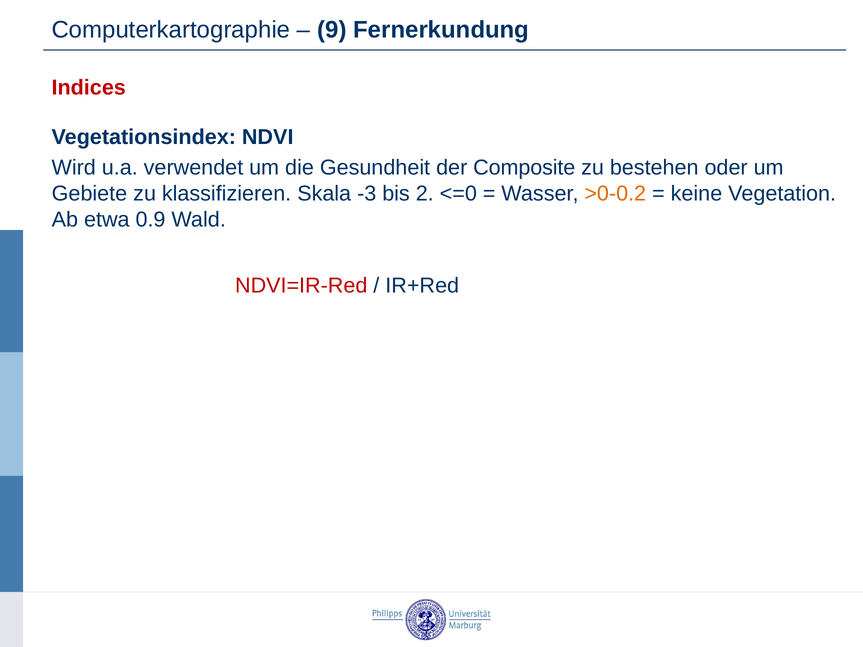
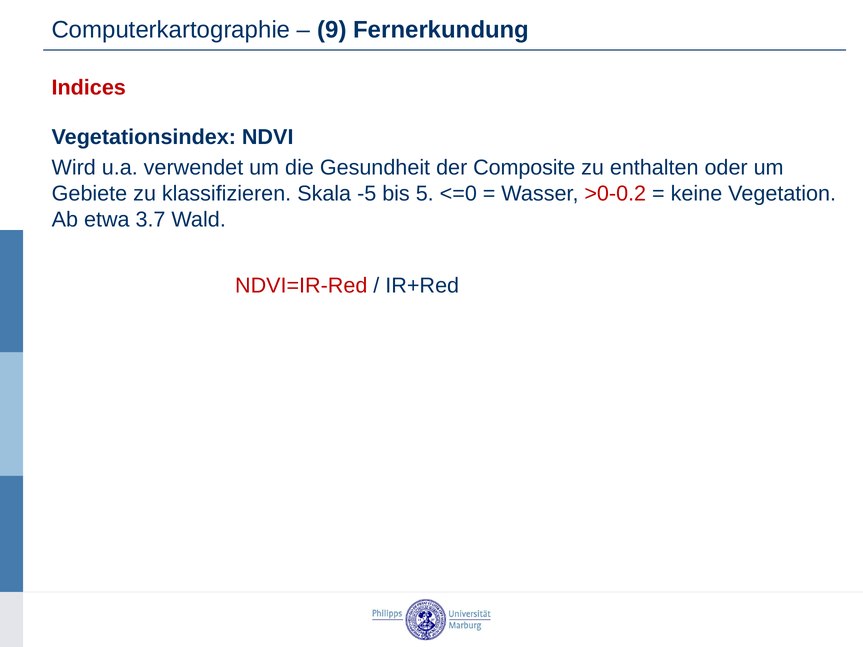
bestehen: bestehen -> enthalten (654, 168)
-3: -3 -> -5 (367, 194)
2: 2 -> 5 (425, 194)
>0-0.2 colour: orange -> red (615, 194)
0.9: 0.9 -> 3.7 (150, 219)
